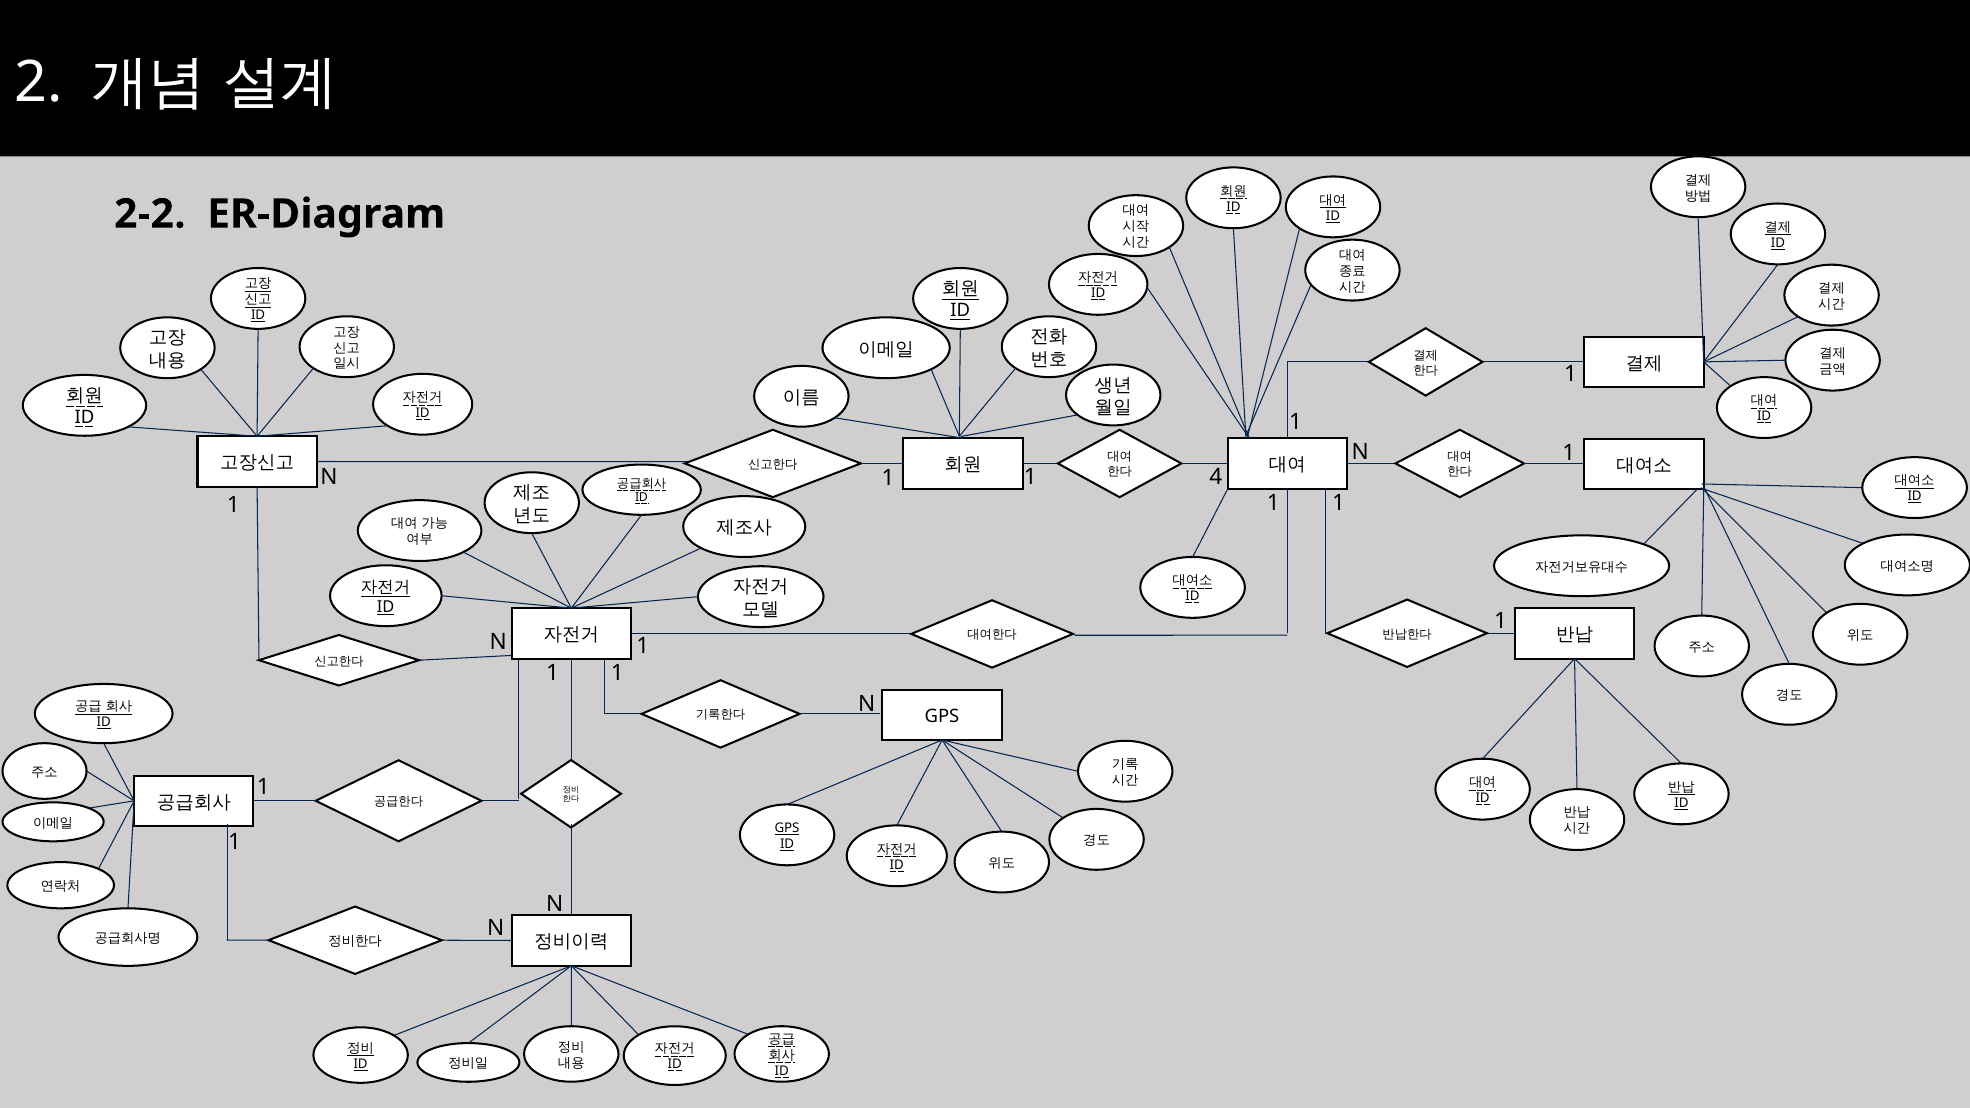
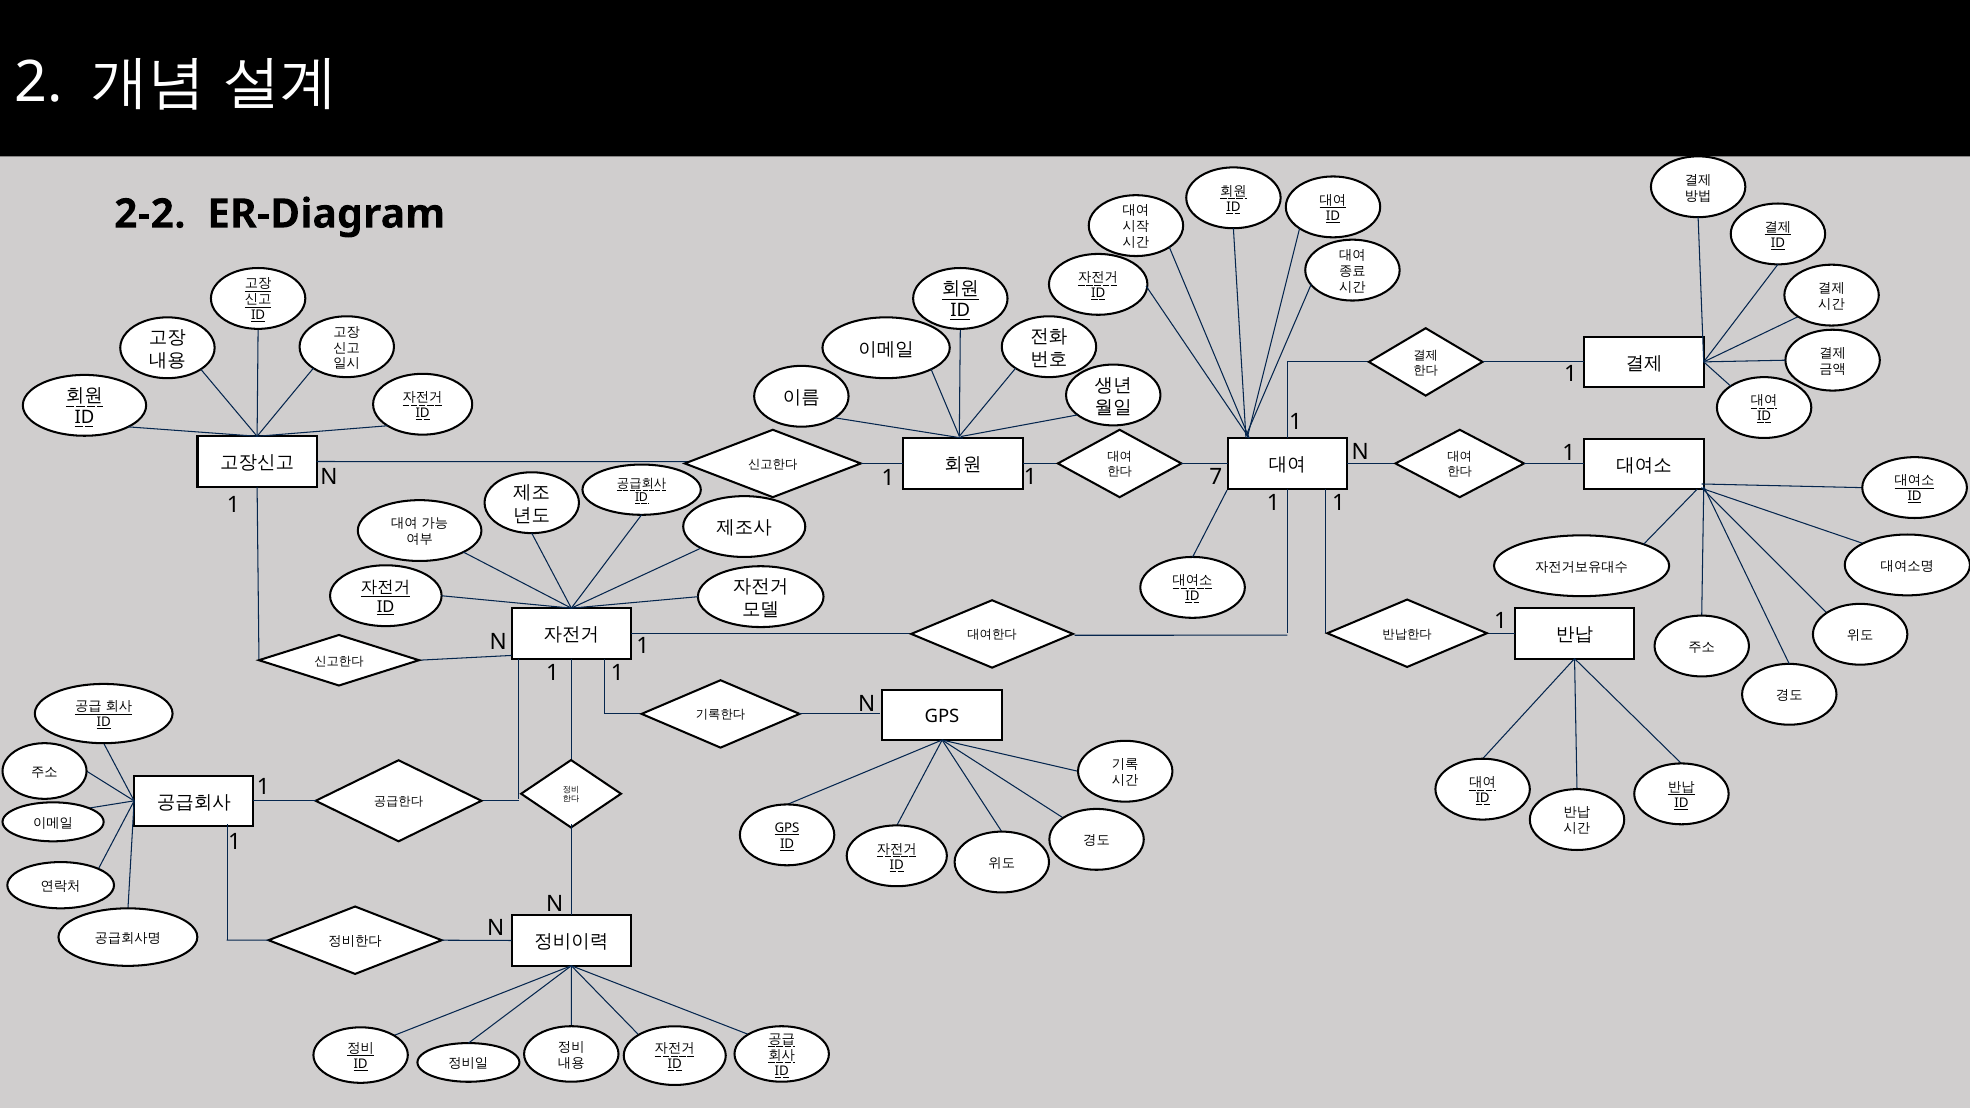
4: 4 -> 7 (1216, 477)
